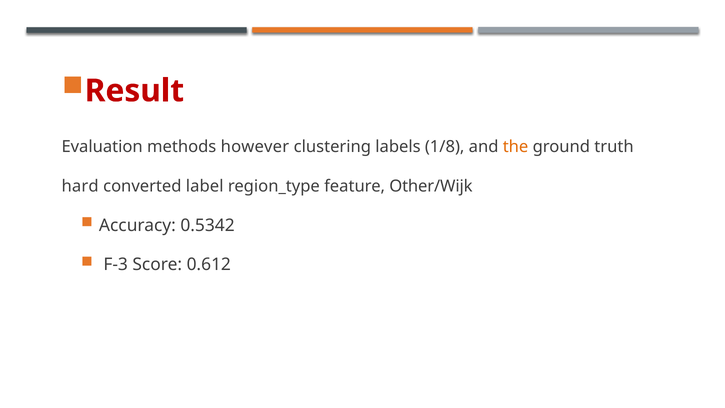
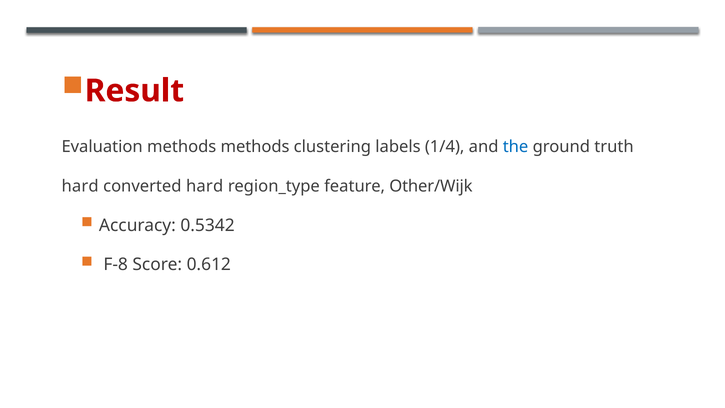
methods however: however -> methods (255, 146)
1/8: 1/8 -> 1/4 (445, 146)
the colour: orange -> blue (516, 146)
converted label: label -> hard (205, 186)
F-3: F-3 -> F-8 (116, 265)
